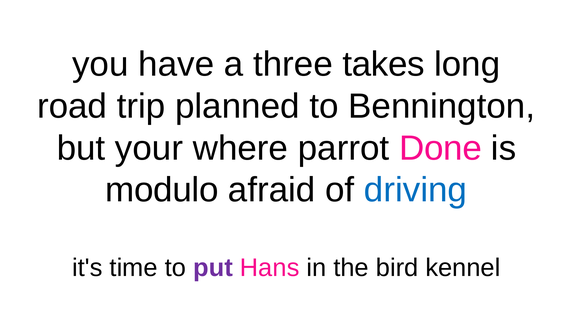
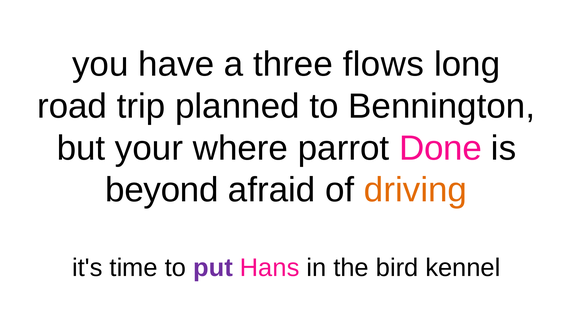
takes: takes -> flows (383, 64)
modulo: modulo -> beyond (162, 190)
driving colour: blue -> orange (416, 190)
